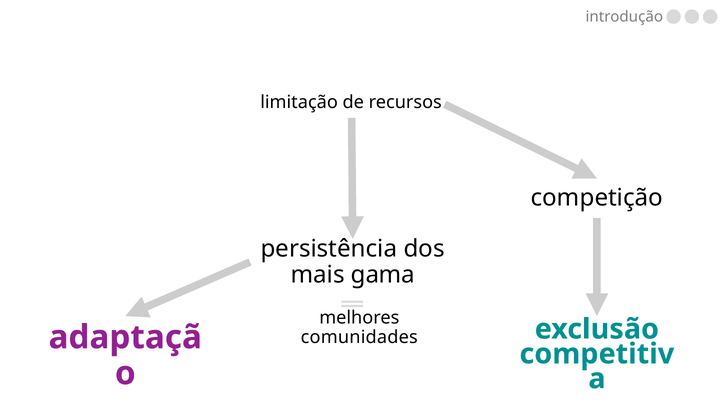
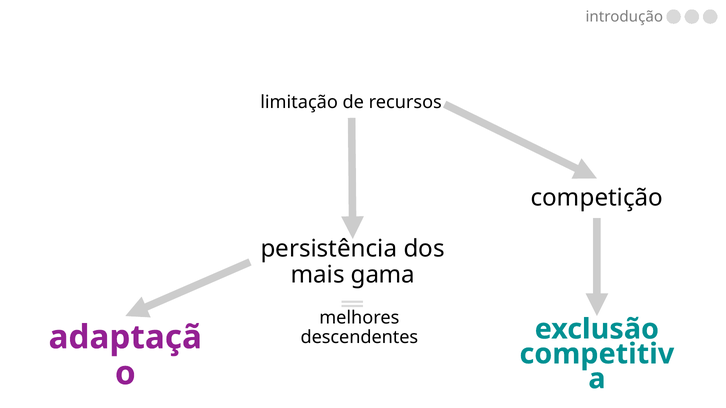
comunidades: comunidades -> descendentes (359, 338)
